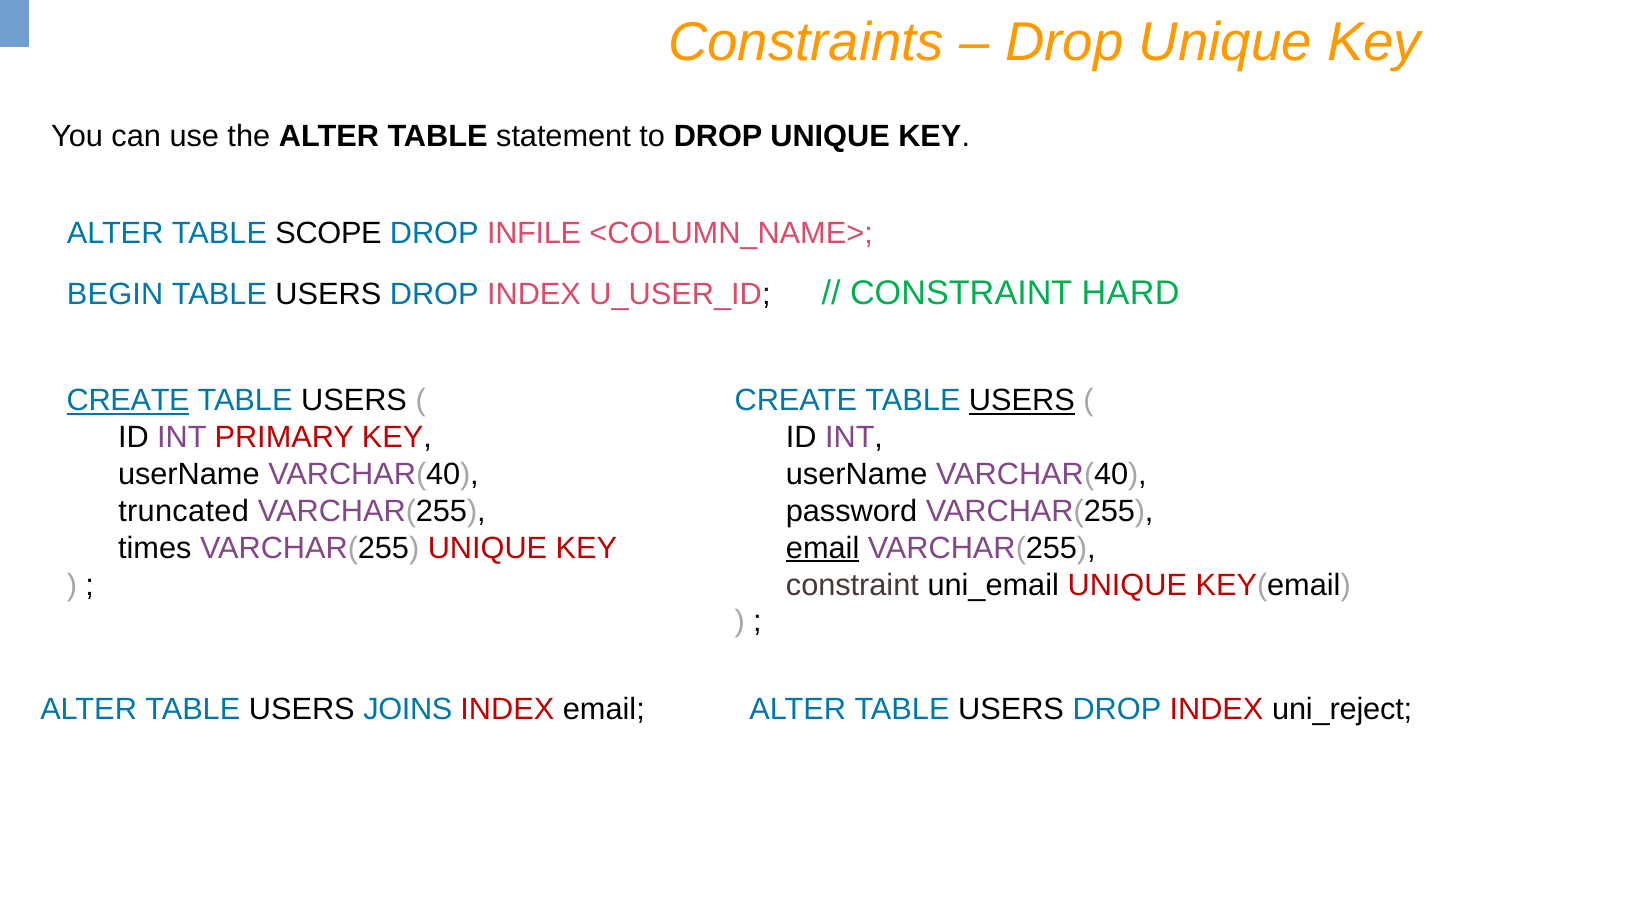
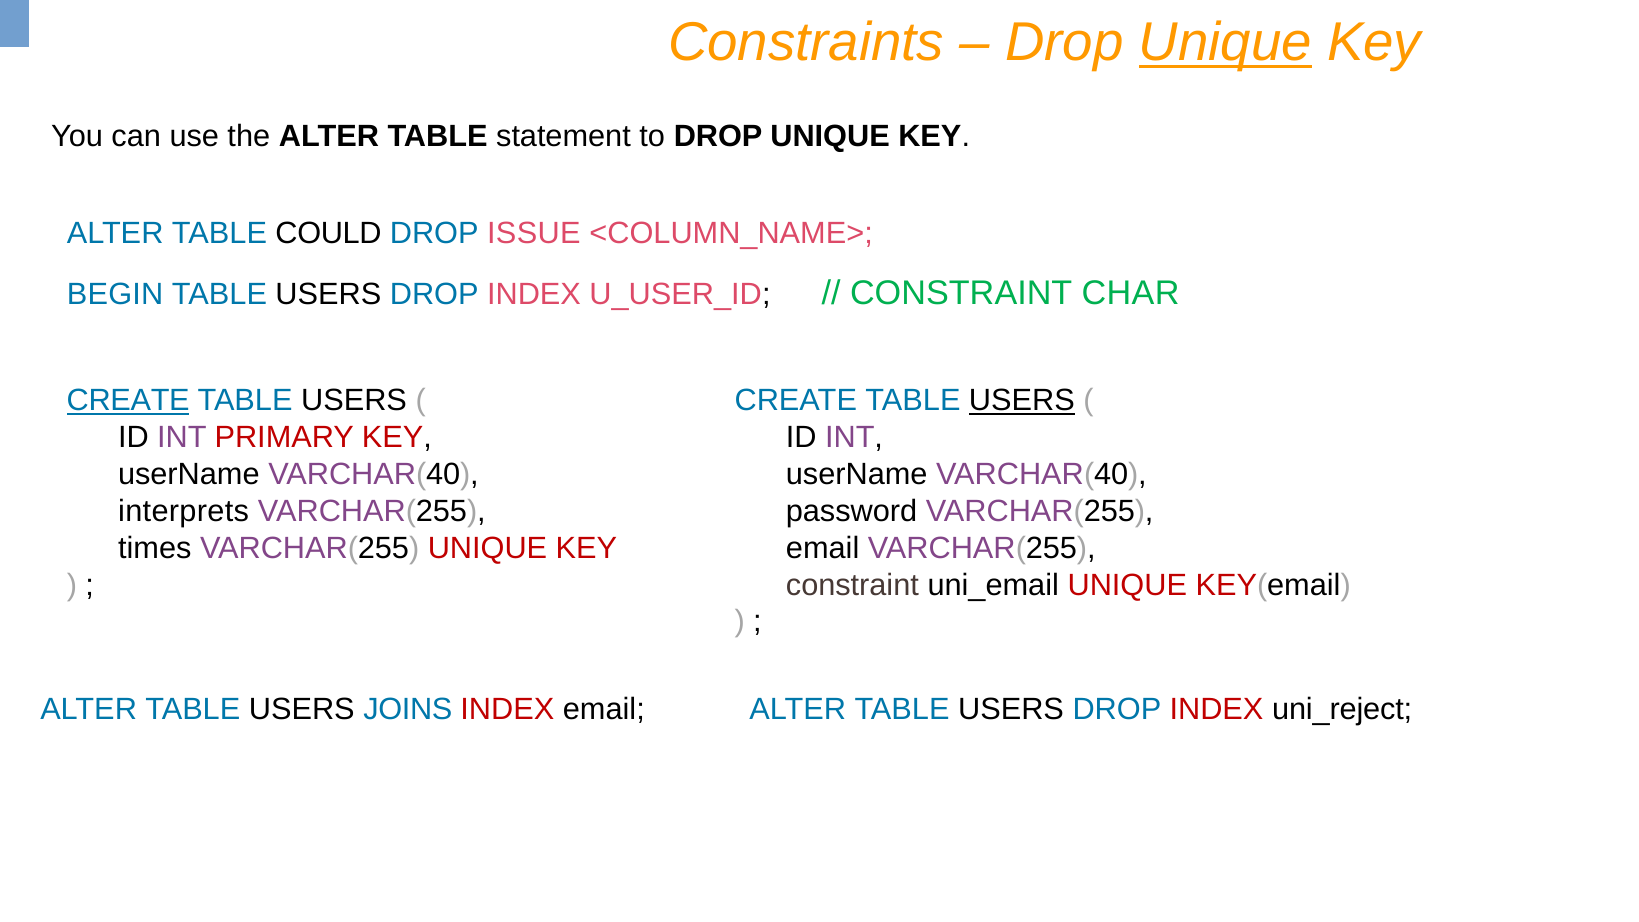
Unique underline: none -> present (1225, 43)
SCOPE: SCOPE -> COULD (329, 234)
INFILE: INFILE -> ISSUE (534, 234)
HARD: HARD -> CHAR (1131, 293)
truncated: truncated -> interprets (184, 511)
email underline: present -> none (823, 548)
